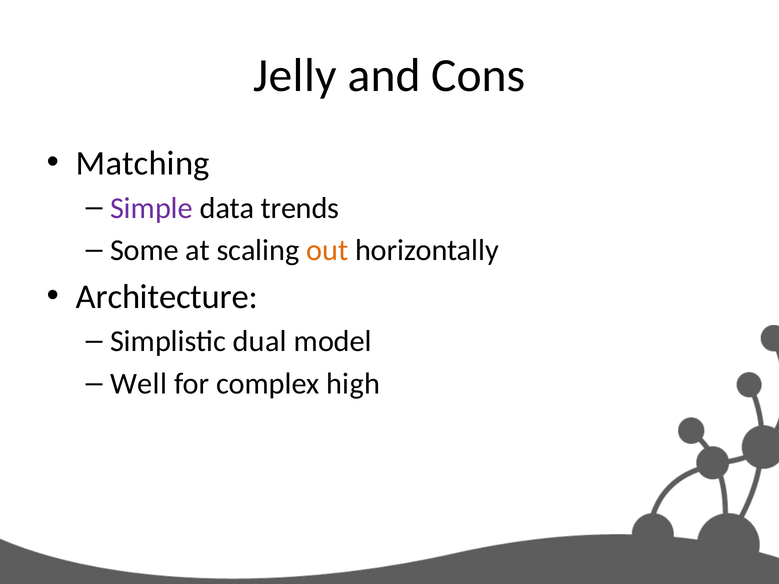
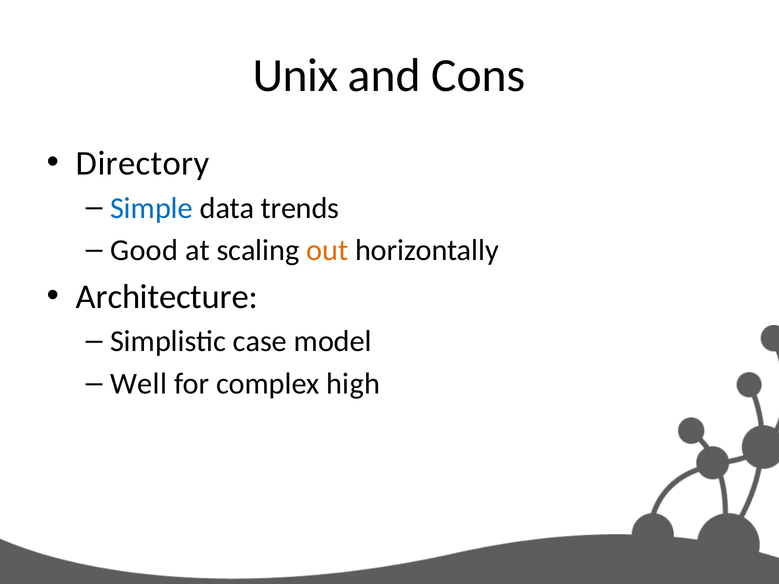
Jelly: Jelly -> Unix (295, 75)
Matching: Matching -> Directory (143, 163)
Simple colour: purple -> blue (151, 208)
Some: Some -> Good (144, 251)
dual: dual -> case (260, 342)
